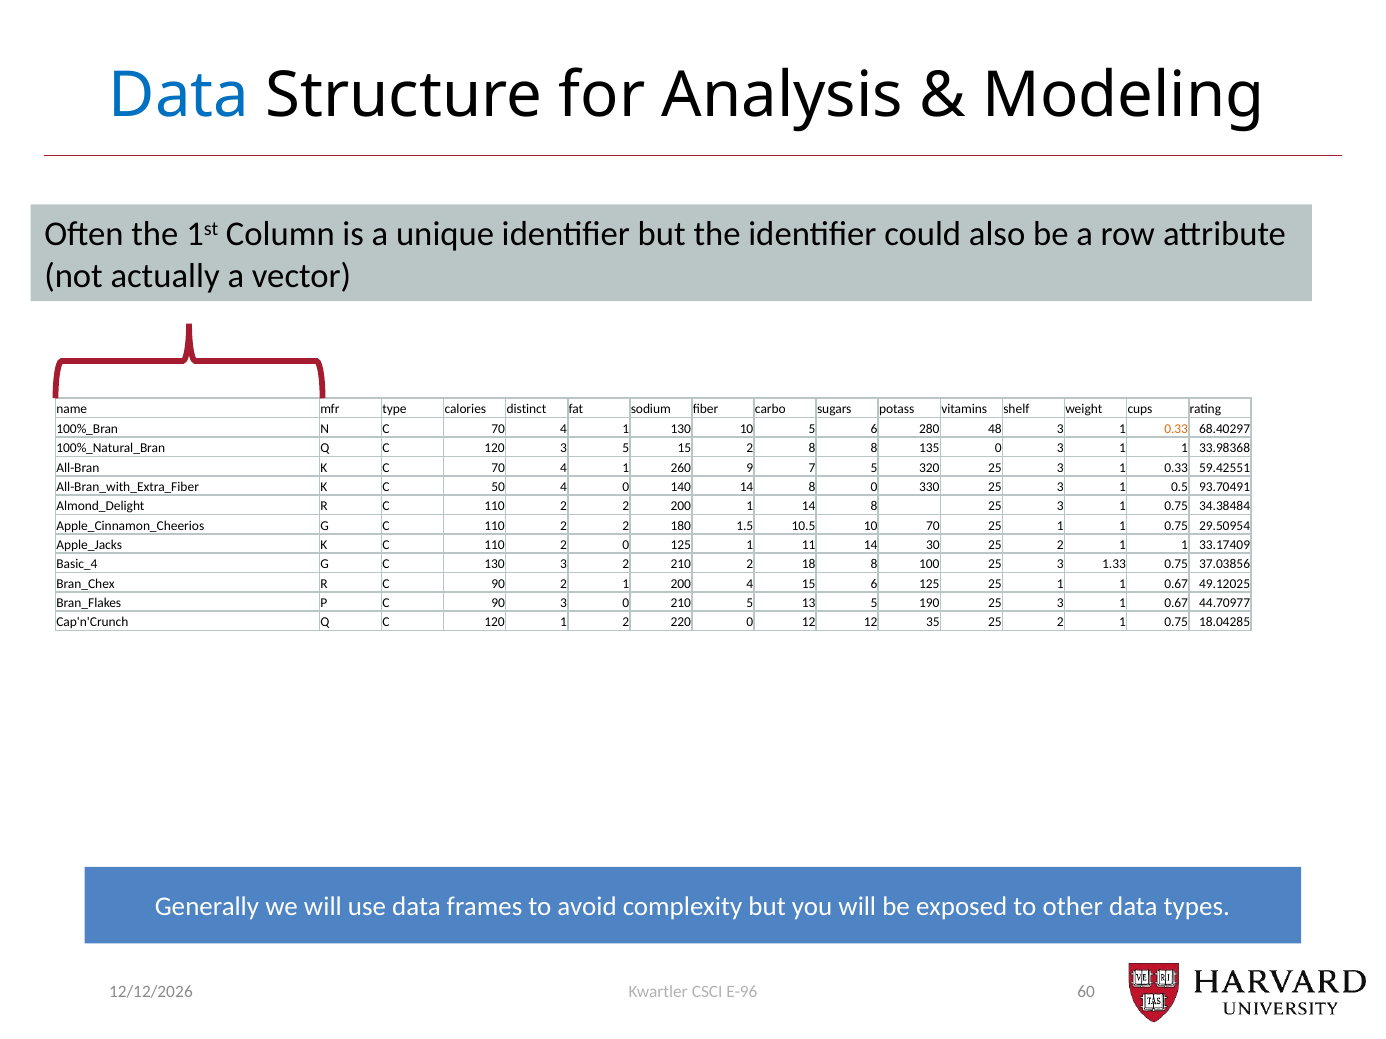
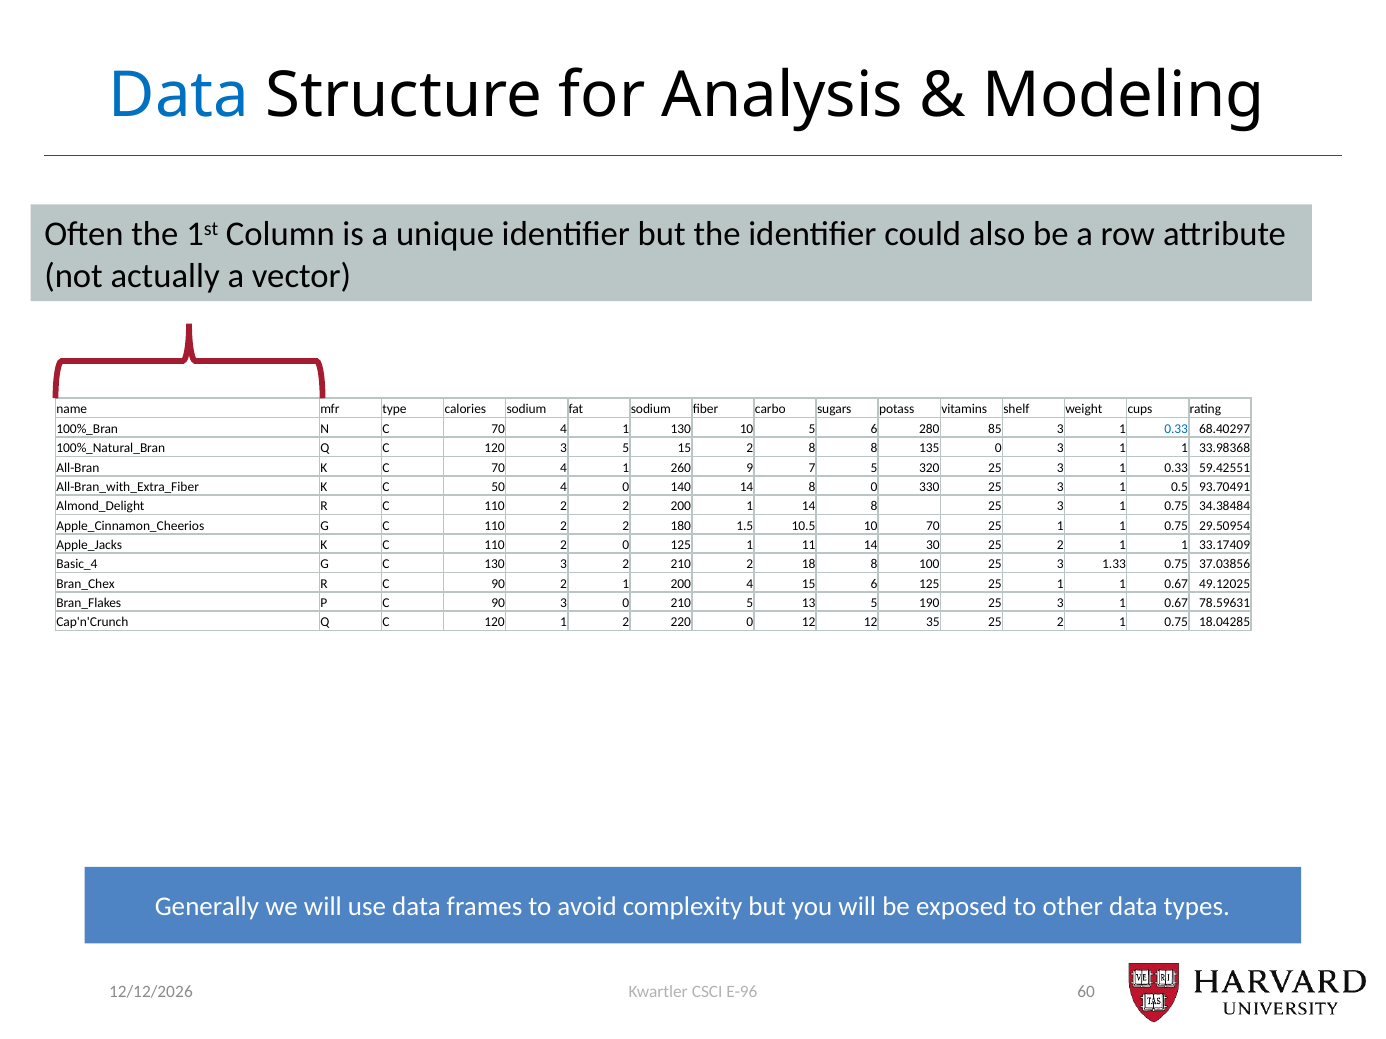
calories distinct: distinct -> sodium (526, 410)
48: 48 -> 85 (995, 429)
0.33 colour: orange -> blue (1176, 429)
44.70977: 44.70977 -> 78.59631 (1225, 603)
